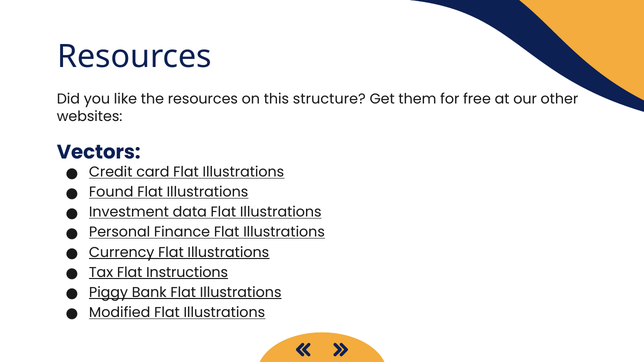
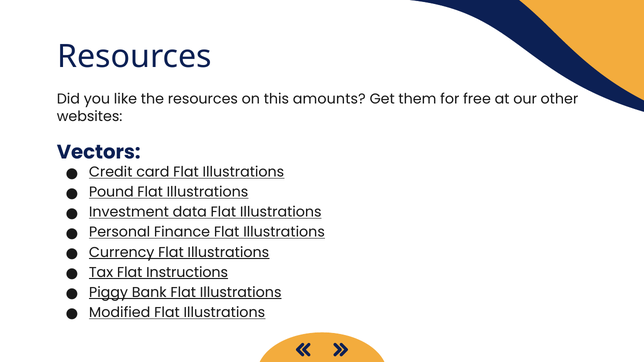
structure: structure -> amounts (329, 99)
Found: Found -> Pound (111, 192)
